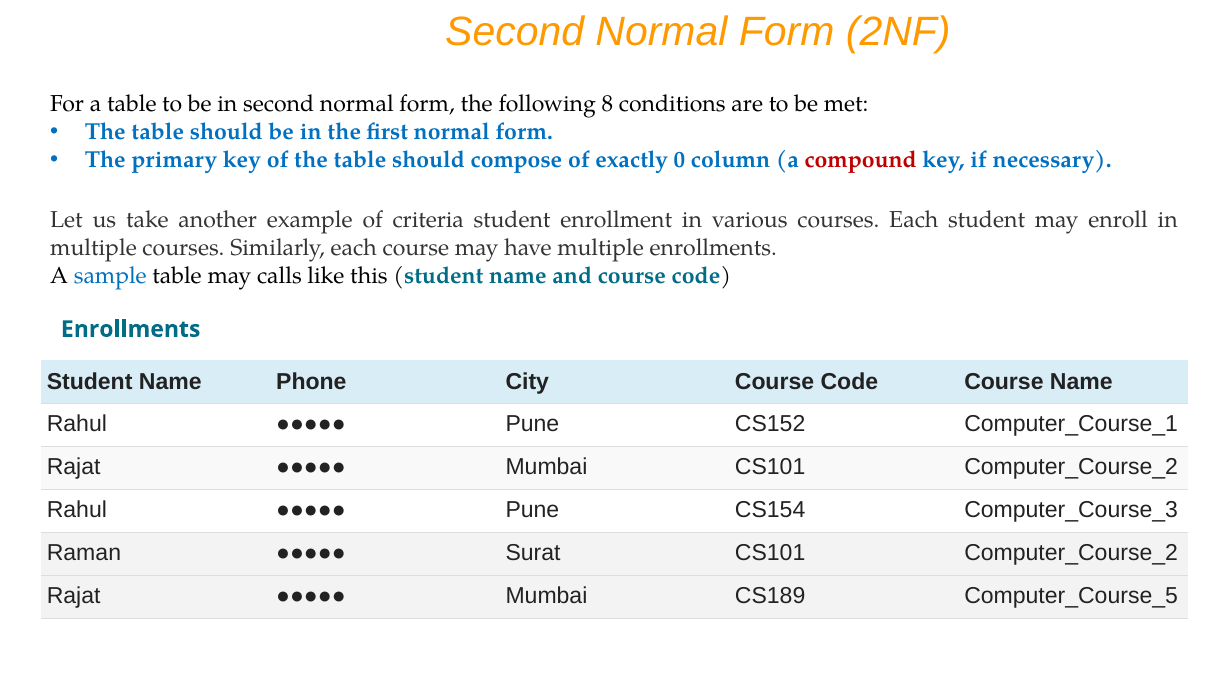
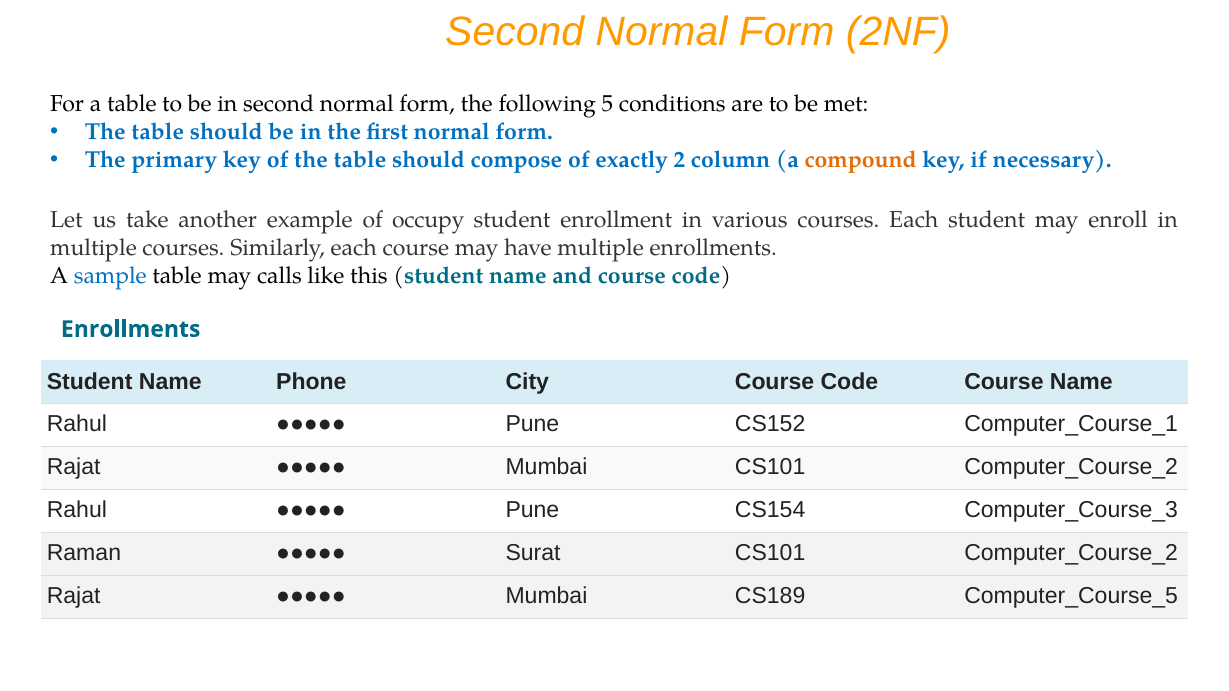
8: 8 -> 5 (607, 104)
0: 0 -> 2 (679, 160)
compound colour: red -> orange (861, 160)
criteria: criteria -> occupy (428, 220)
